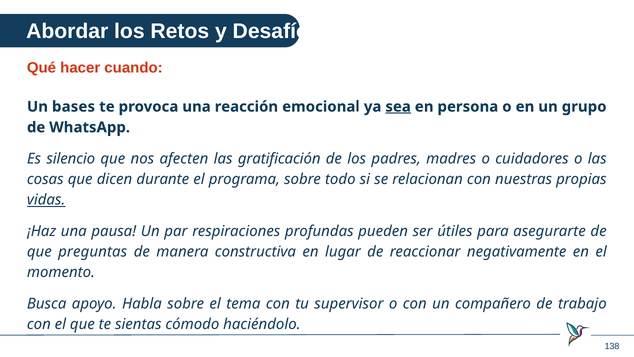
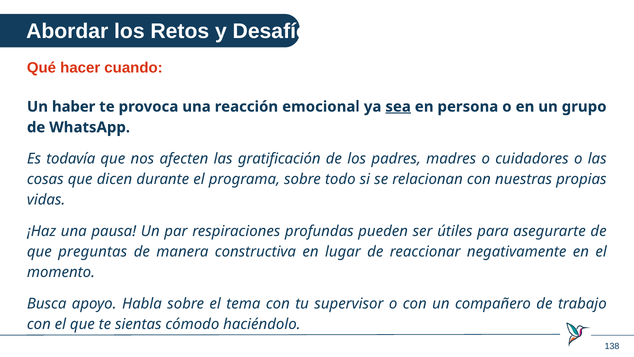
bases: bases -> haber (74, 107)
silencio: silencio -> todavía (71, 158)
vidas underline: present -> none (46, 200)
